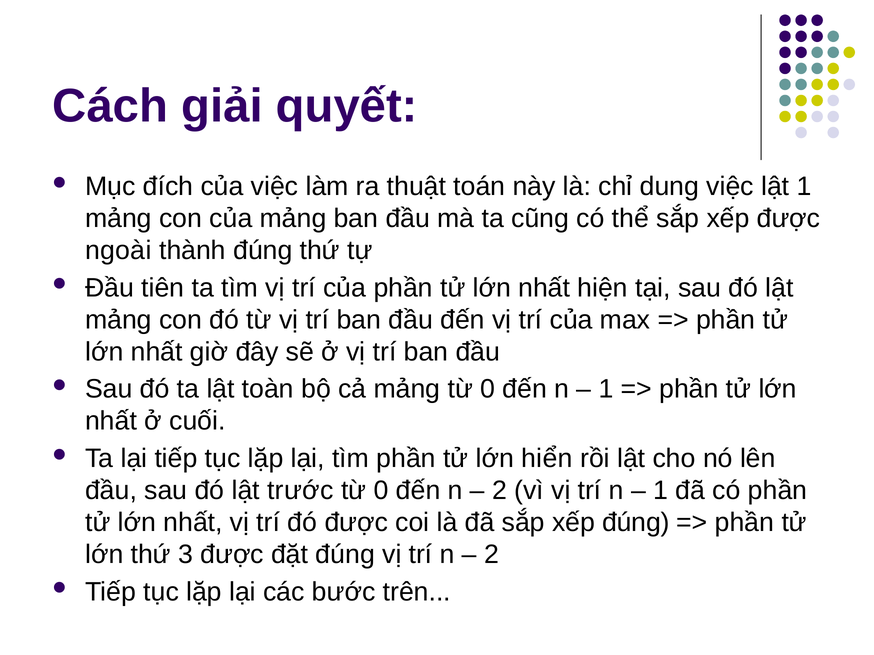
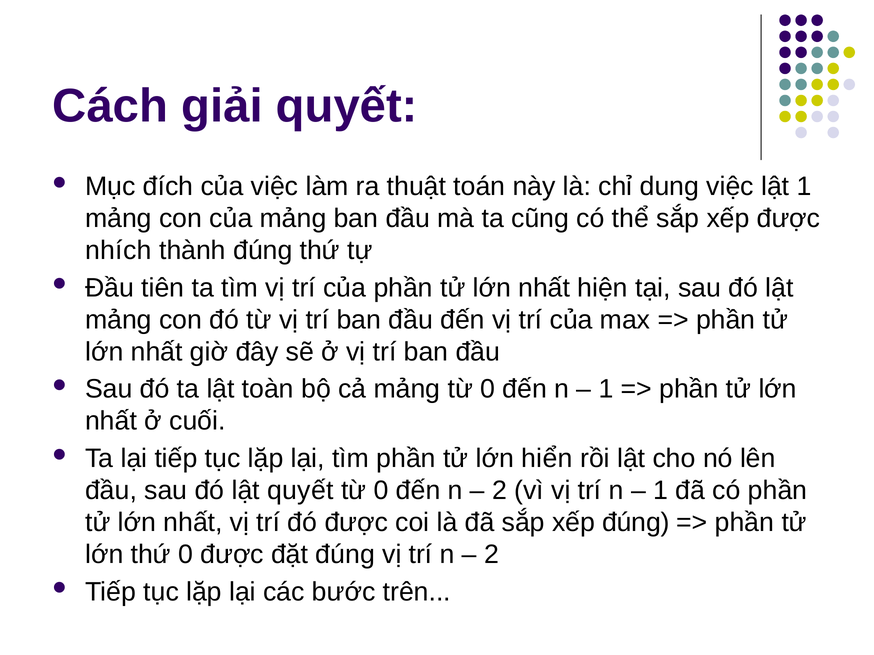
ngoài: ngoài -> nhích (118, 251)
lật trước: trước -> quyết (300, 491)
thứ 3: 3 -> 0 (186, 555)
